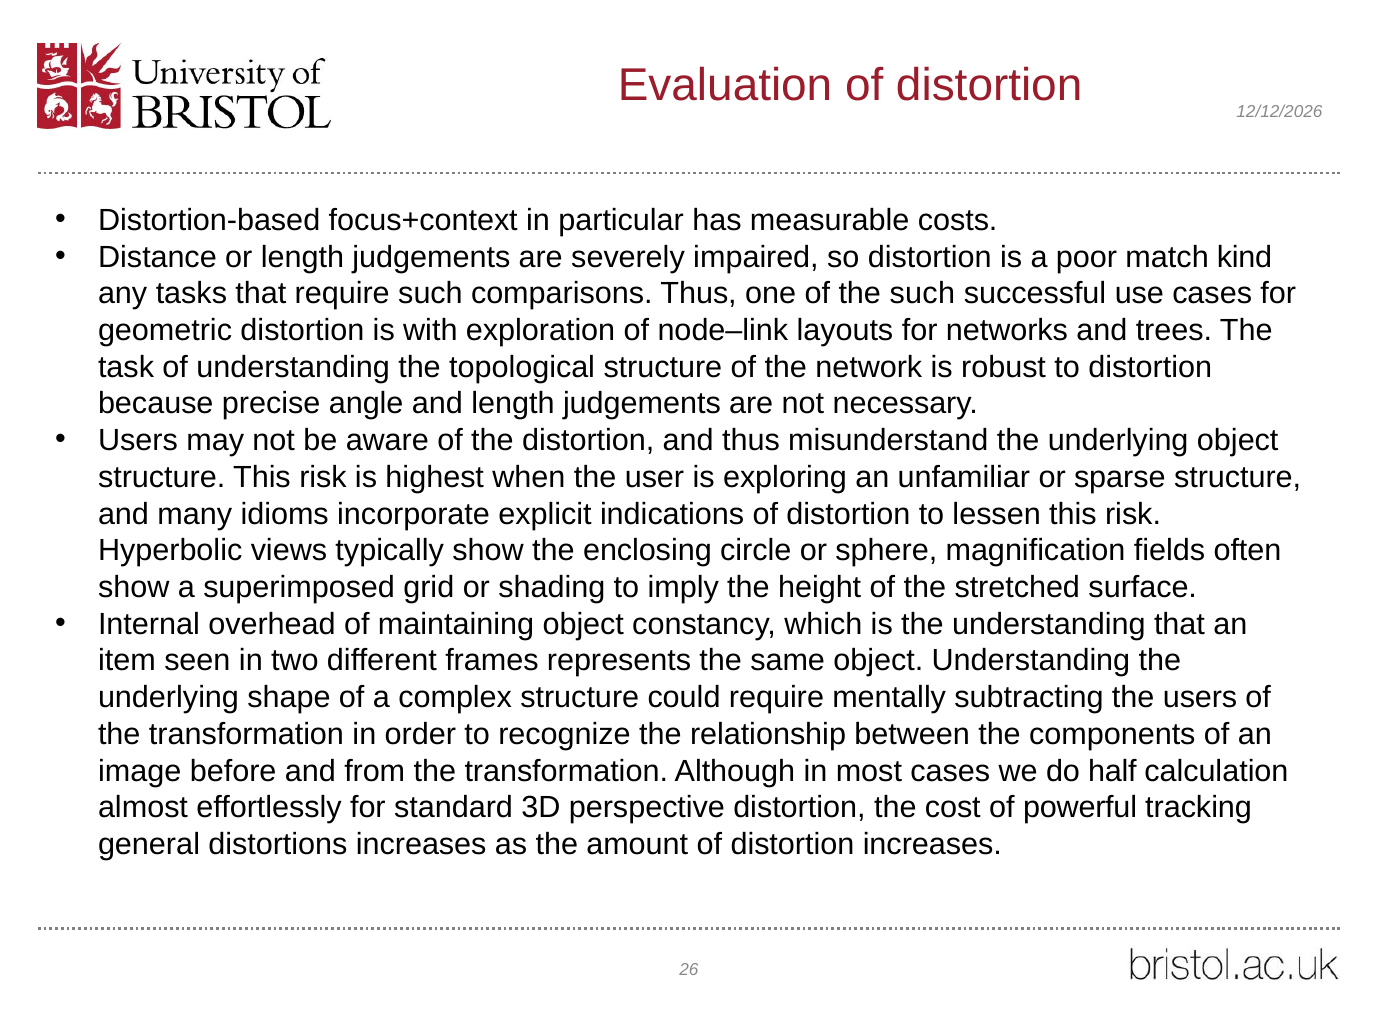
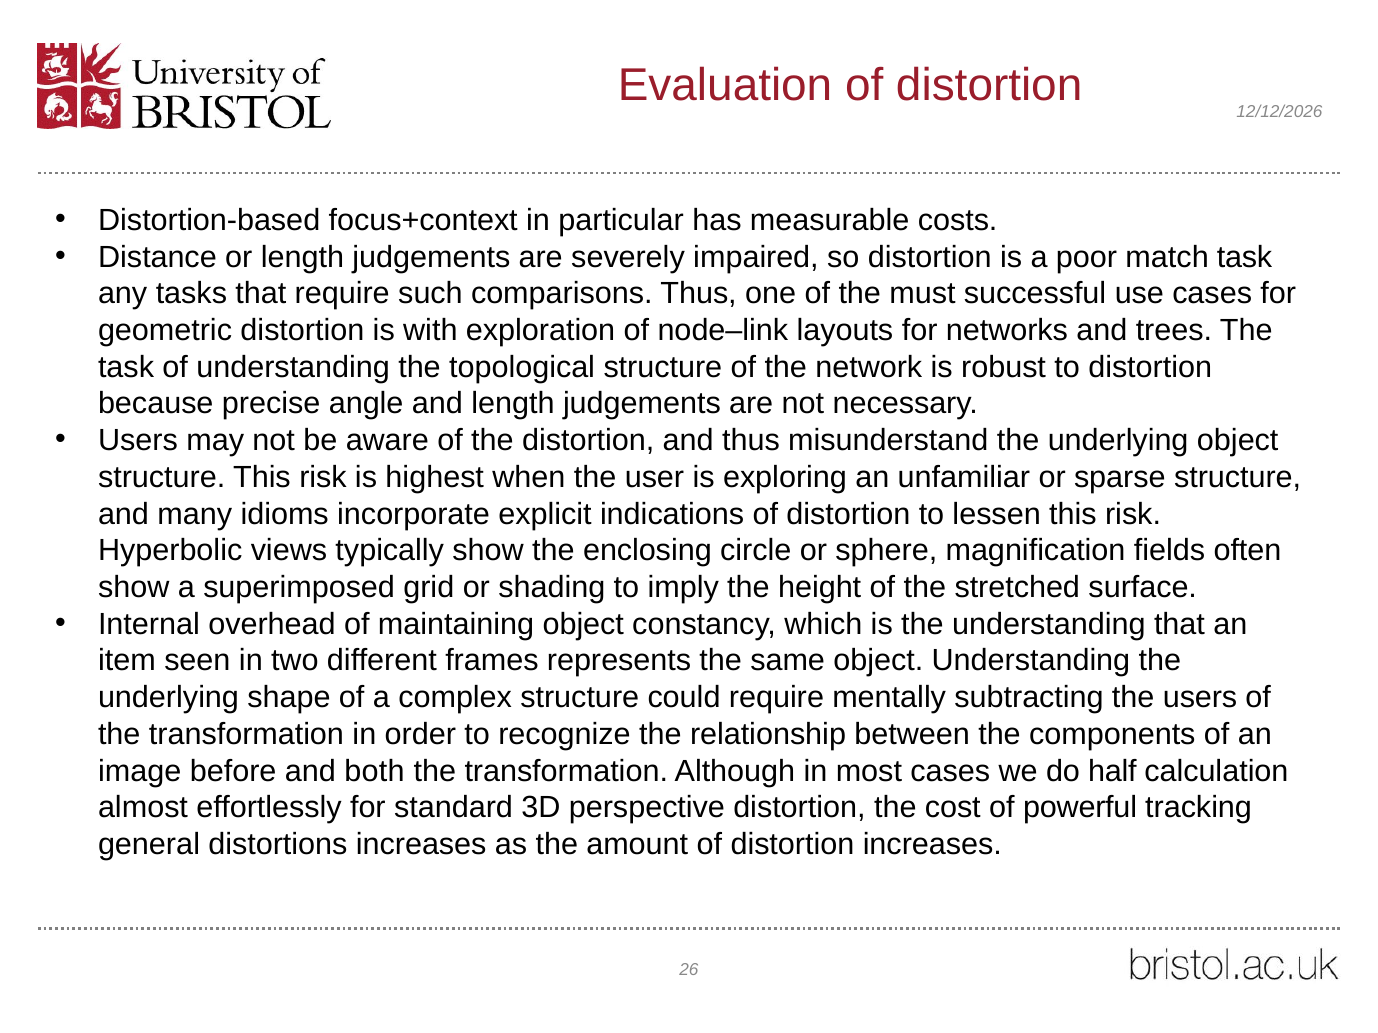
match kind: kind -> task (1244, 257)
the such: such -> must (923, 294)
from: from -> both (375, 771)
